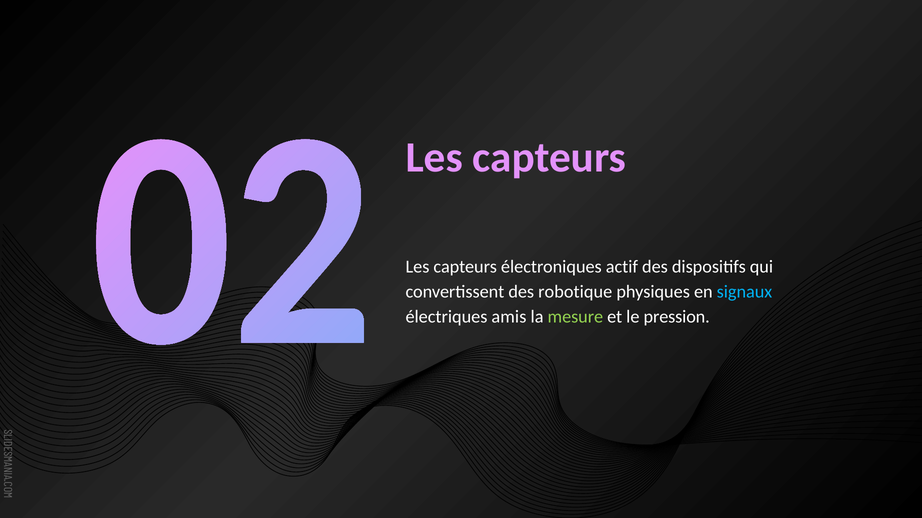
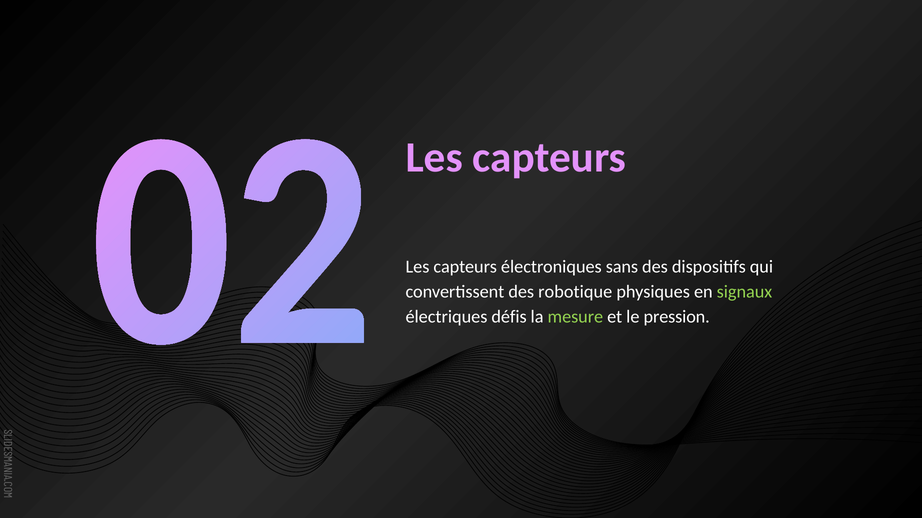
actif: actif -> sans (622, 267)
signaux colour: light blue -> light green (744, 292)
amis: amis -> défis (509, 317)
